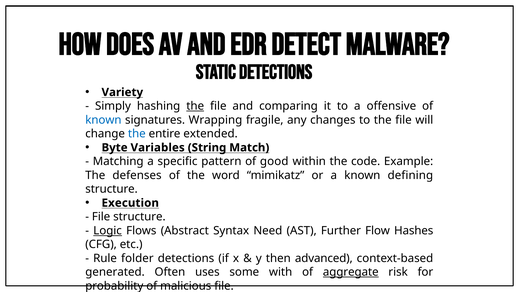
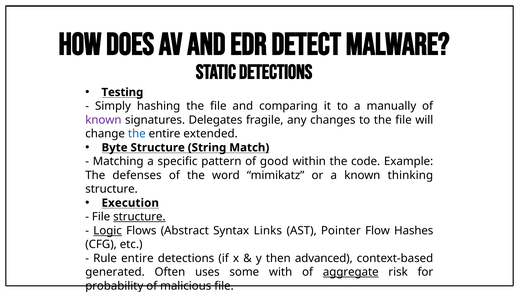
Variety: Variety -> Testing (122, 92)
the underline: present -> none (195, 106)
offensive: offensive -> manually (391, 106)
known colour: blue -> purple (103, 120)
Wrapping: Wrapping -> Delegates (216, 120)
Byte Variables: Variables -> Structure (158, 148)
defining: defining -> thinking (410, 175)
structure underline: none -> present (139, 217)
Need: Need -> Links (268, 231)
Further: Further -> Pointer (341, 231)
Rule folder: folder -> entire (137, 258)
